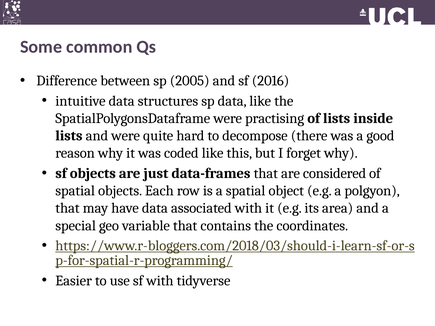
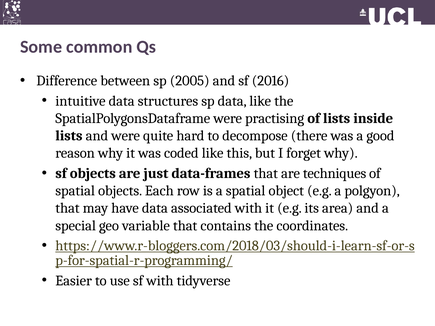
considered: considered -> techniques (335, 174)
